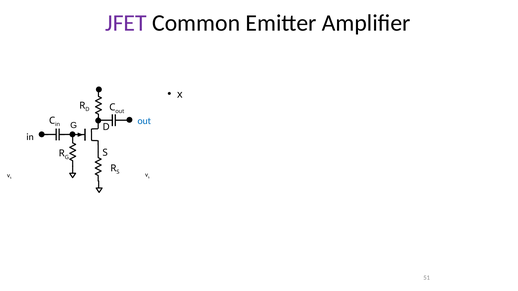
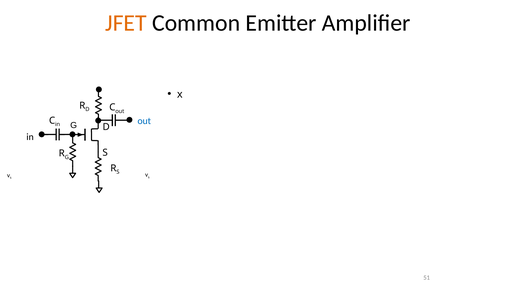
JFET colour: purple -> orange (126, 23)
